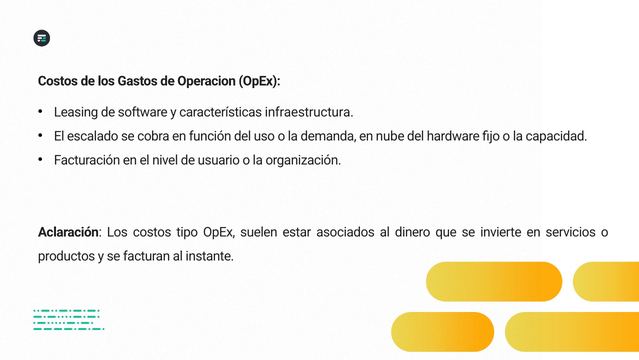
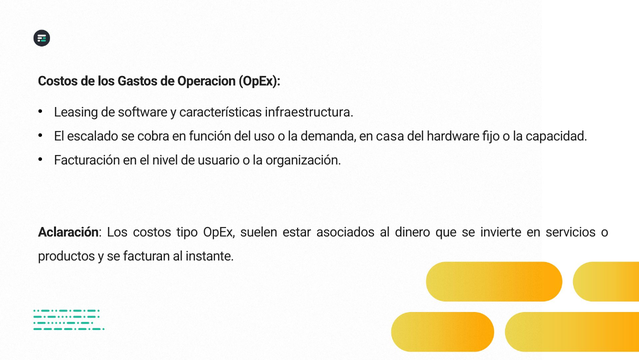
nube: nube -> casa (390, 136)
